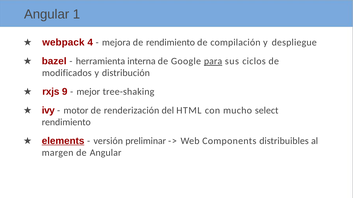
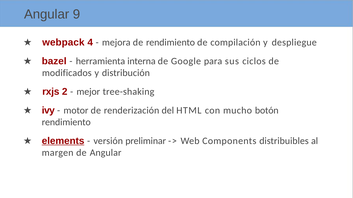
1: 1 -> 9 (77, 14)
para underline: present -> none (213, 61)
9: 9 -> 2 (65, 92)
select: select -> botón (267, 111)
